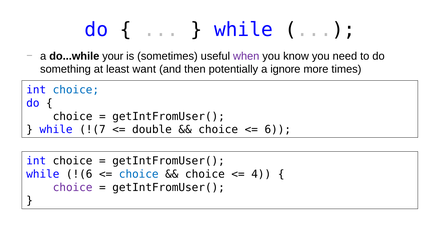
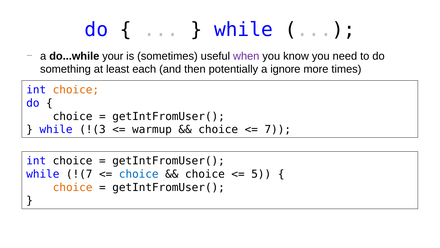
want: want -> each (144, 69)
choice colour: blue -> orange (76, 90)
!(7: !(7 -> !(3 (92, 129)
double: double -> warmup (152, 129)
6: 6 -> 7 (278, 129)
!(6: !(6 -> !(7 (79, 174)
4: 4 -> 5 (261, 174)
choice colour: purple -> orange (73, 187)
